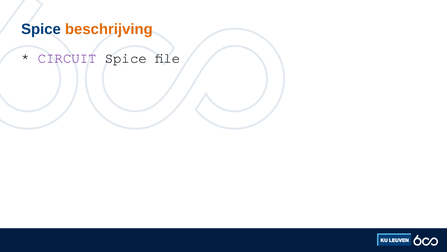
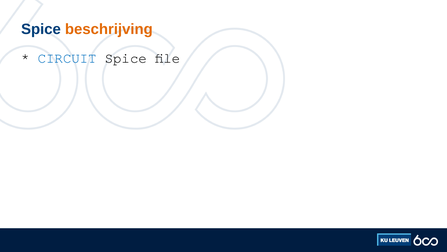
CIRCUIT colour: purple -> blue (67, 58)
